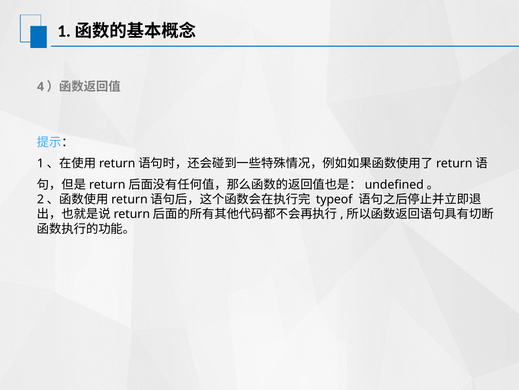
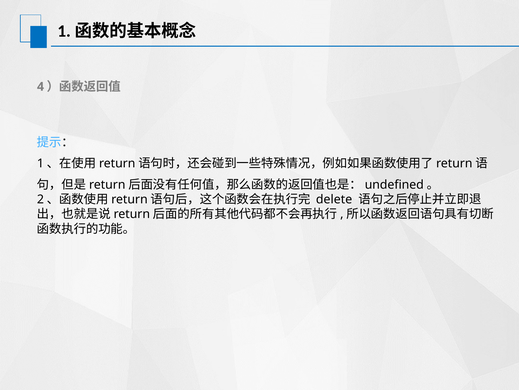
typeof: typeof -> delete (334, 199)
